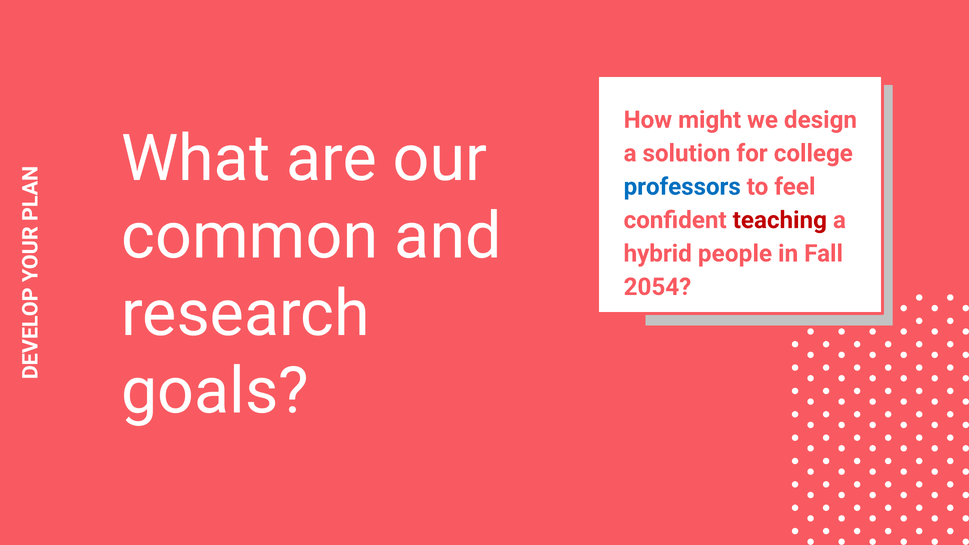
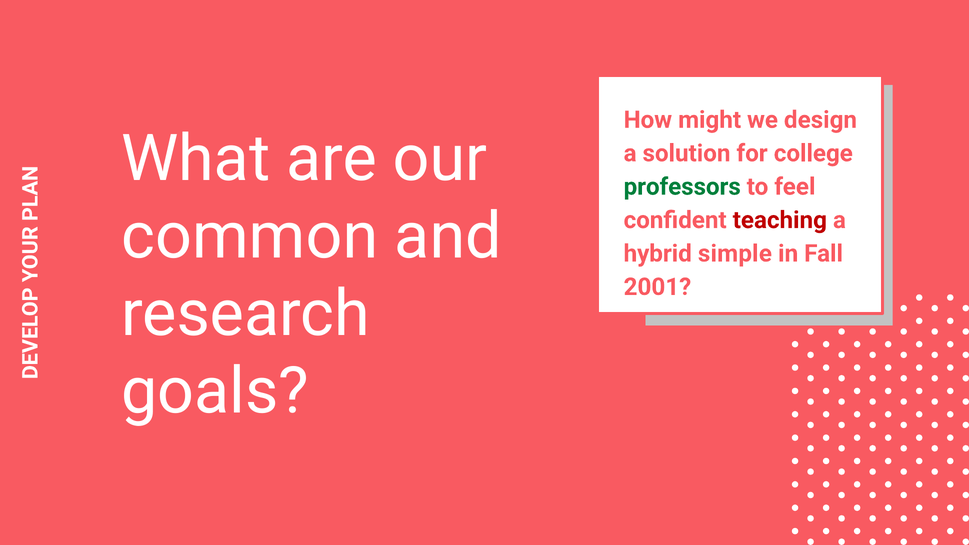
professors colour: blue -> green (682, 187)
people: people -> simple (735, 254)
2054: 2054 -> 2001 (657, 287)
